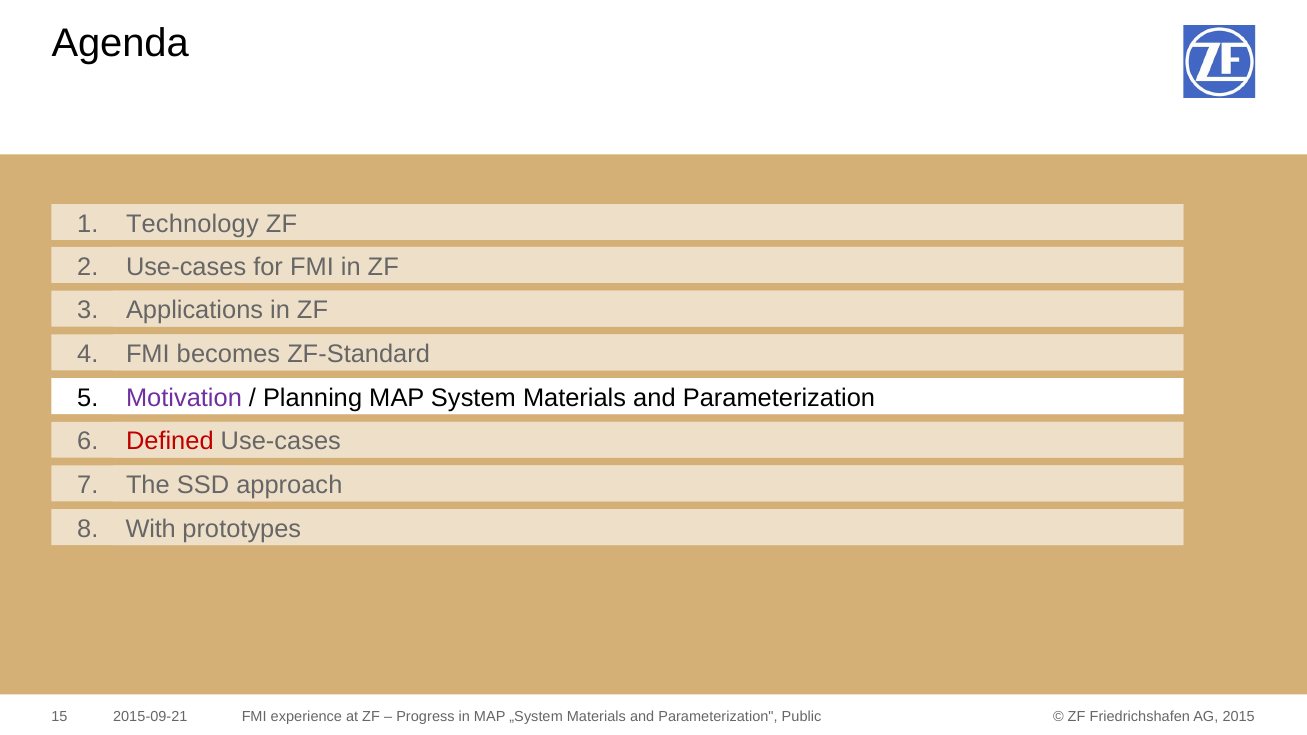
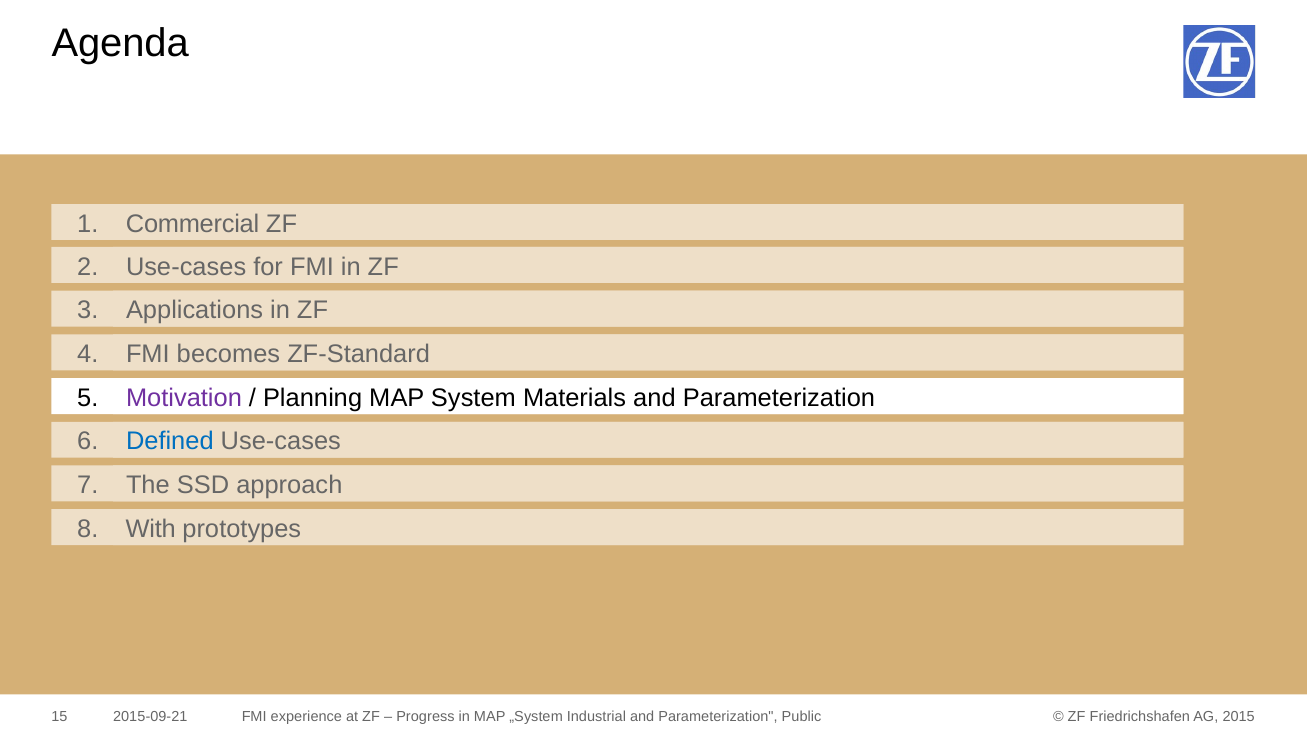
Technology: Technology -> Commercial (193, 224)
Defined colour: red -> blue (170, 442)
Materials: Materials -> Industrial (596, 717)
